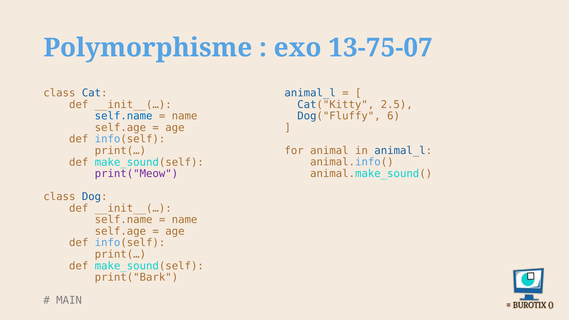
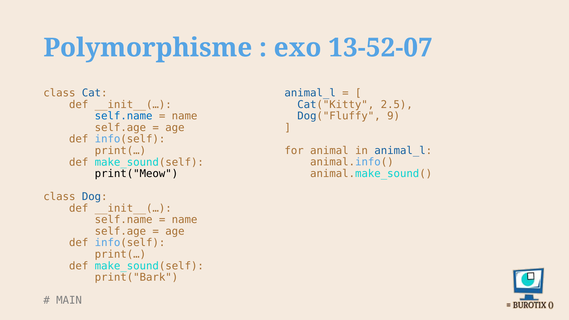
13-75-07: 13-75-07 -> 13-52-07 (380, 48)
6: 6 -> 9 (394, 116)
print("Meow colour: purple -> black (136, 174)
